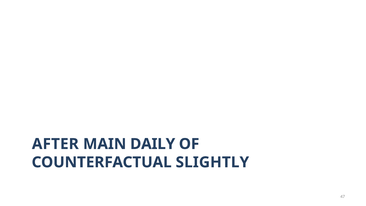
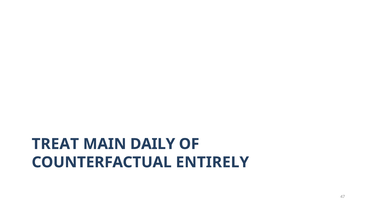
AFTER: AFTER -> TREAT (55, 144)
SLIGHTLY: SLIGHTLY -> ENTIRELY (212, 162)
